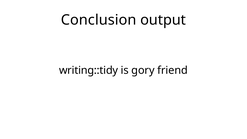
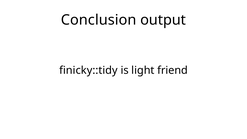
writing::tidy: writing::tidy -> finicky::tidy (88, 70)
gory: gory -> light (143, 70)
